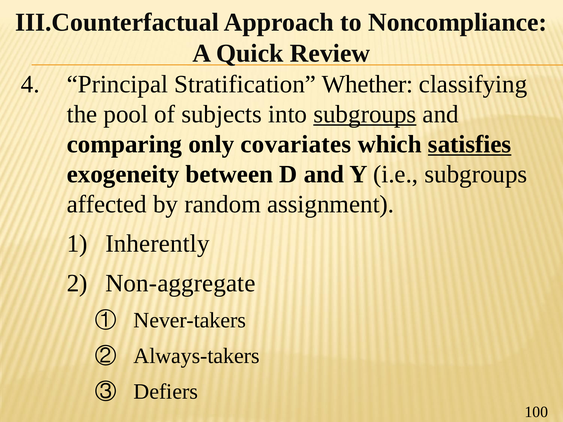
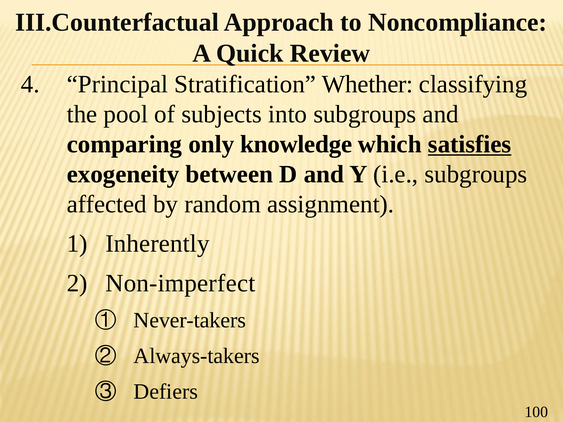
subgroups underline: present -> none (365, 114)
covariates: covariates -> knowledge (296, 144)
Non-aggregate: Non-aggregate -> Non-imperfect (180, 283)
